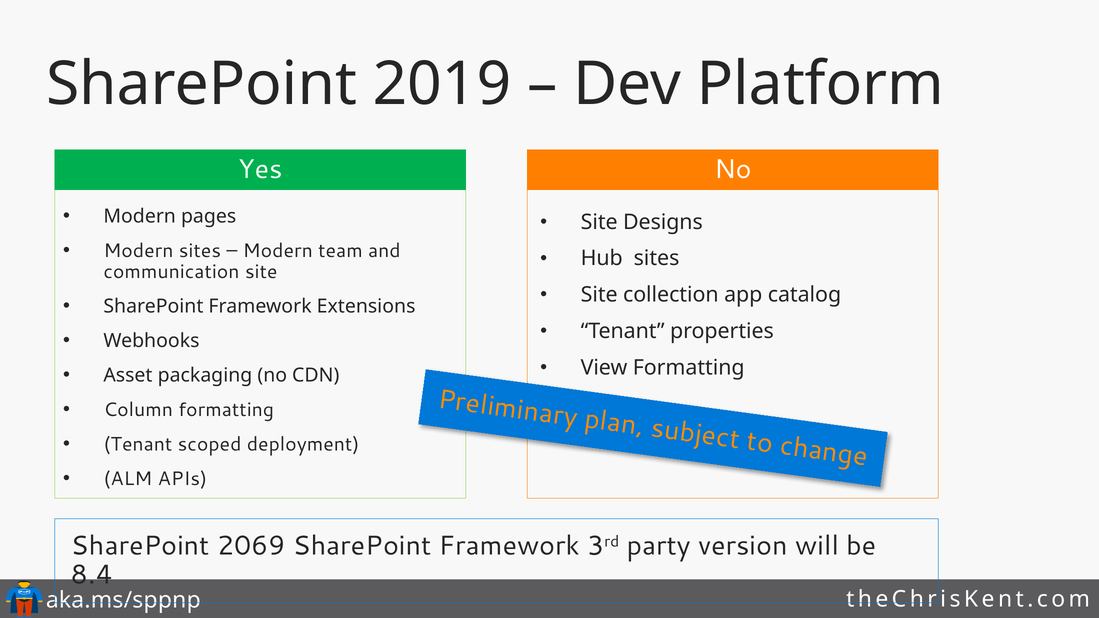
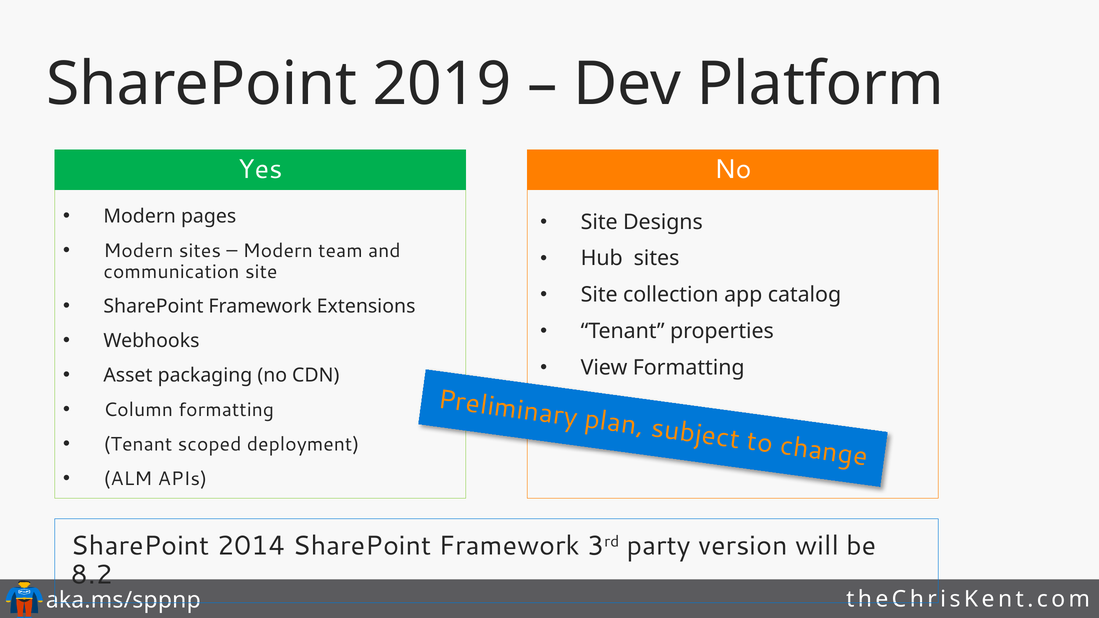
2069: 2069 -> 2014 (251, 546)
8.4: 8.4 -> 8.2 (92, 575)
